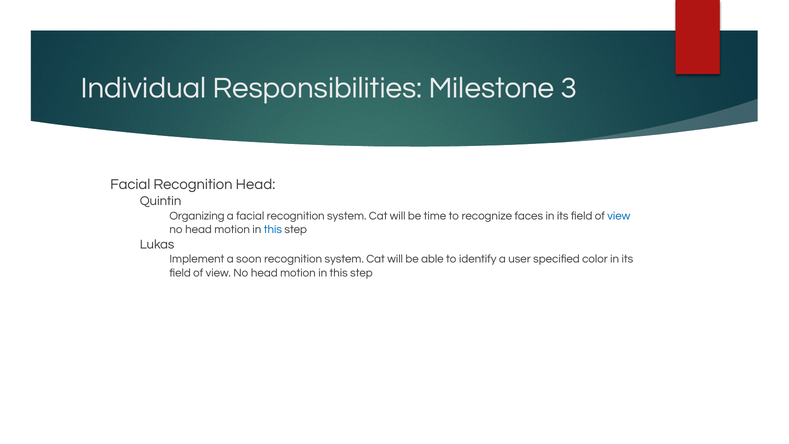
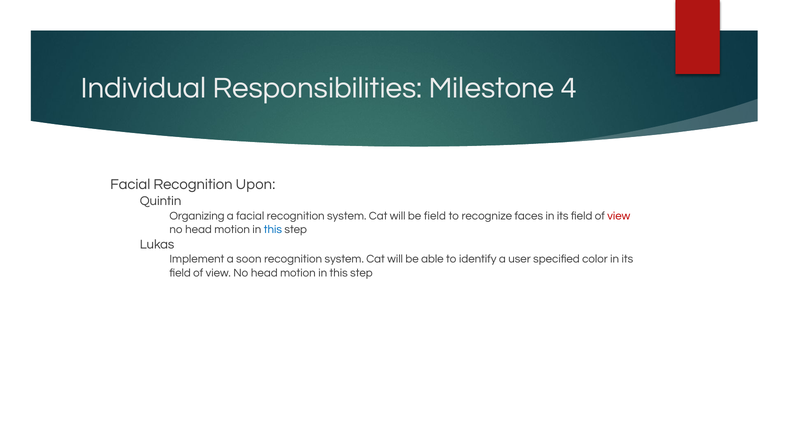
3: 3 -> 4 (569, 88)
Recognition Head: Head -> Upon (255, 184)
be time: time -> field (435, 216)
view colour: blue -> red (619, 216)
